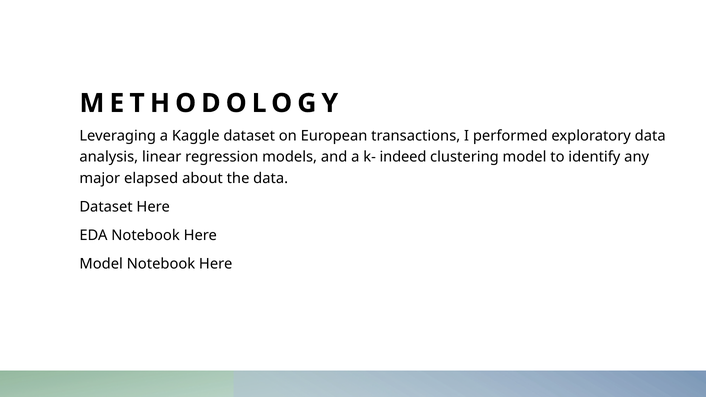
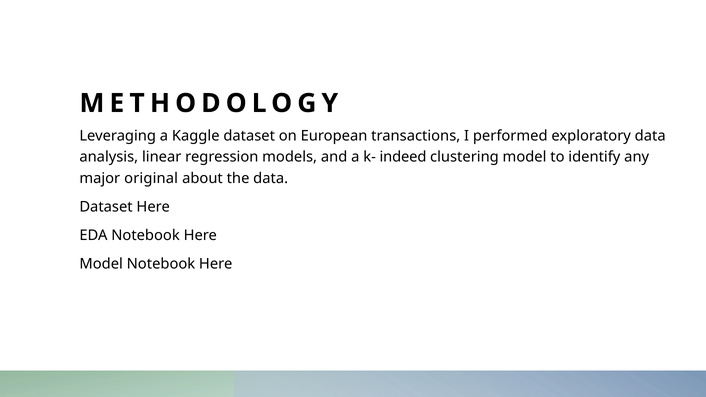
elapsed: elapsed -> original (151, 178)
